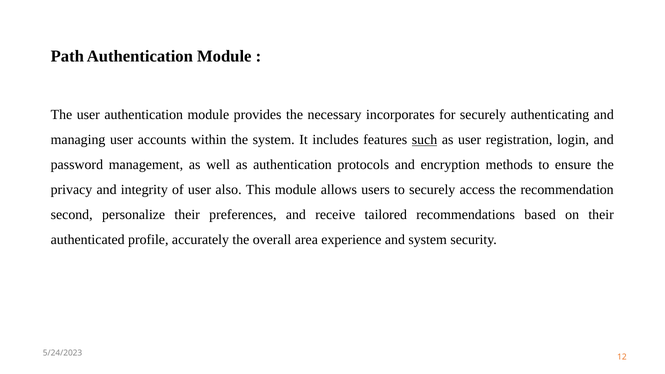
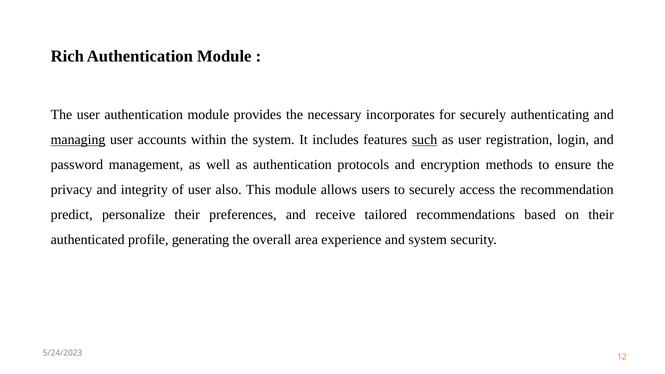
Path: Path -> Rich (67, 56)
managing underline: none -> present (78, 140)
second: second -> predict (72, 215)
accurately: accurately -> generating (201, 240)
